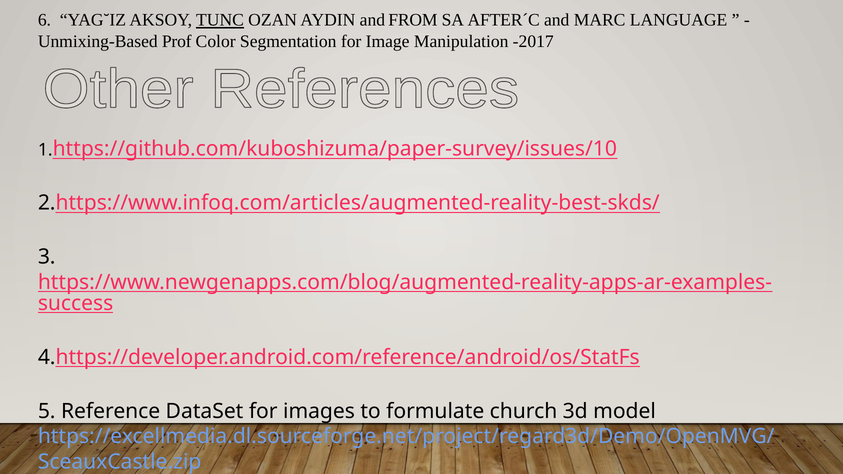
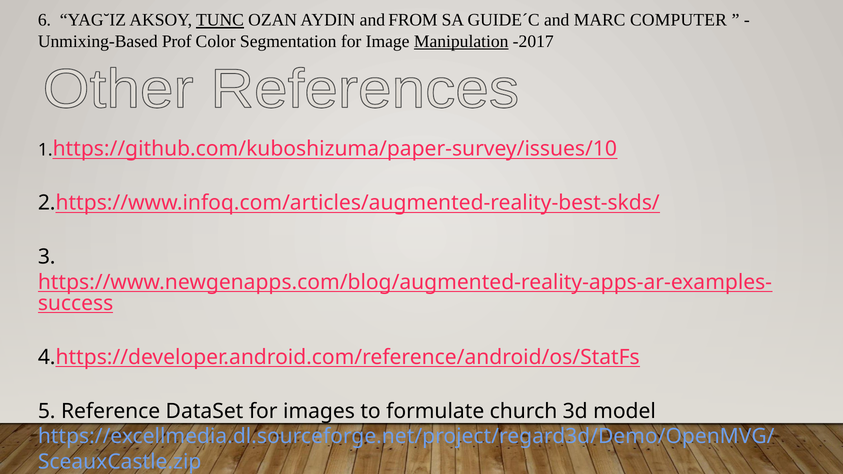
AFTER´C: AFTER´C -> GUIDE´C (504, 20)
LANGUAGE: LANGUAGE -> COMPUTER (678, 20)
Manipulation underline: none -> present (461, 41)
